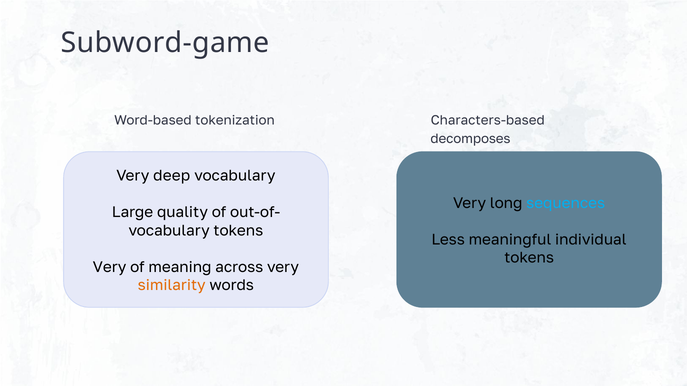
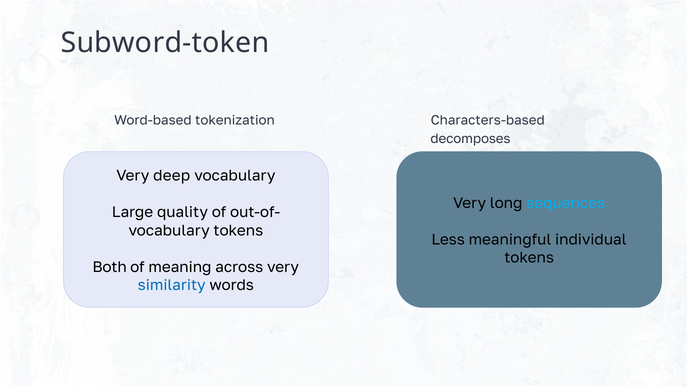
Subword-game: Subword-game -> Subword-token (165, 43)
Very: Very -> Both (110, 267)
similarity colour: orange -> blue (172, 286)
